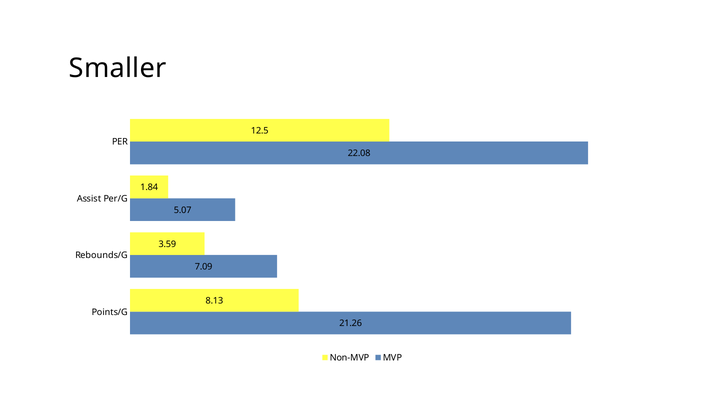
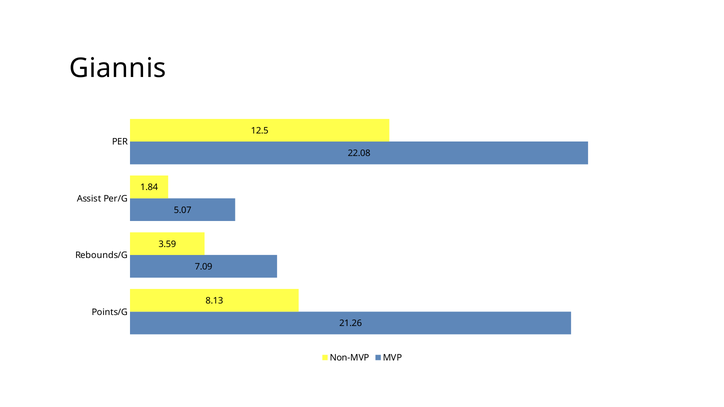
Smaller: Smaller -> Giannis (118, 68)
